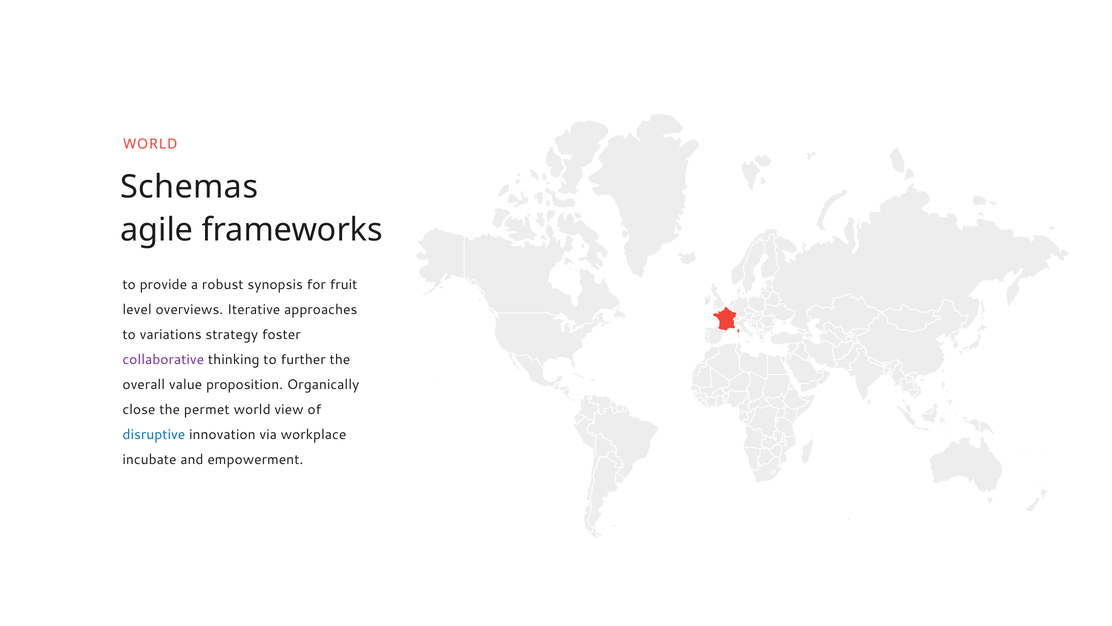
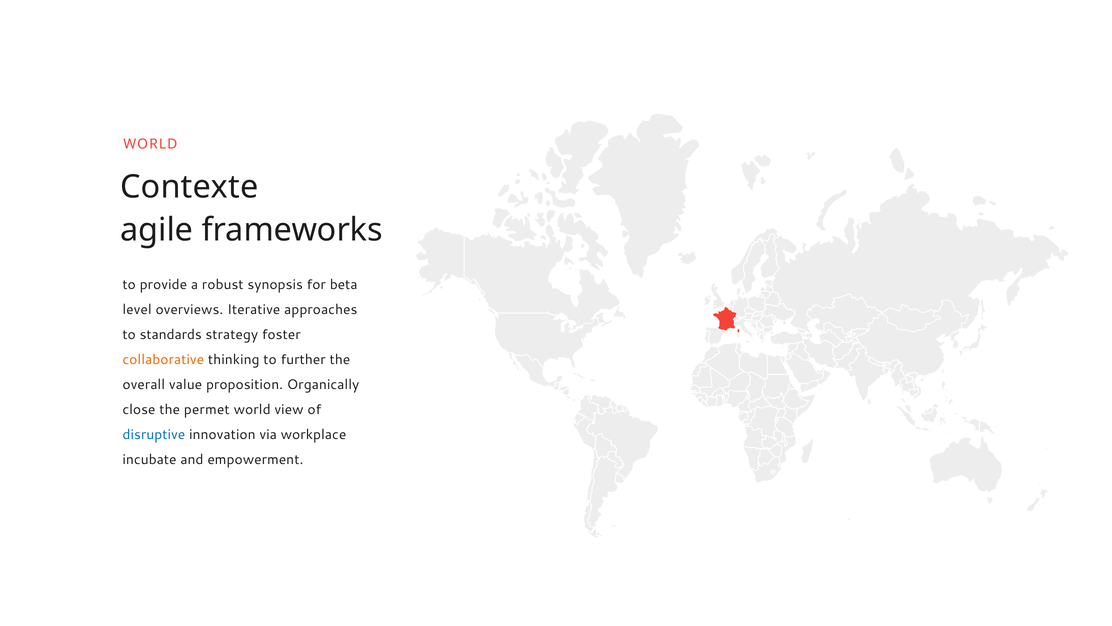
Schemas: Schemas -> Contexte (189, 187)
fruit: fruit -> beta (344, 284)
variations: variations -> standards (171, 334)
collaborative colour: purple -> orange (163, 359)
